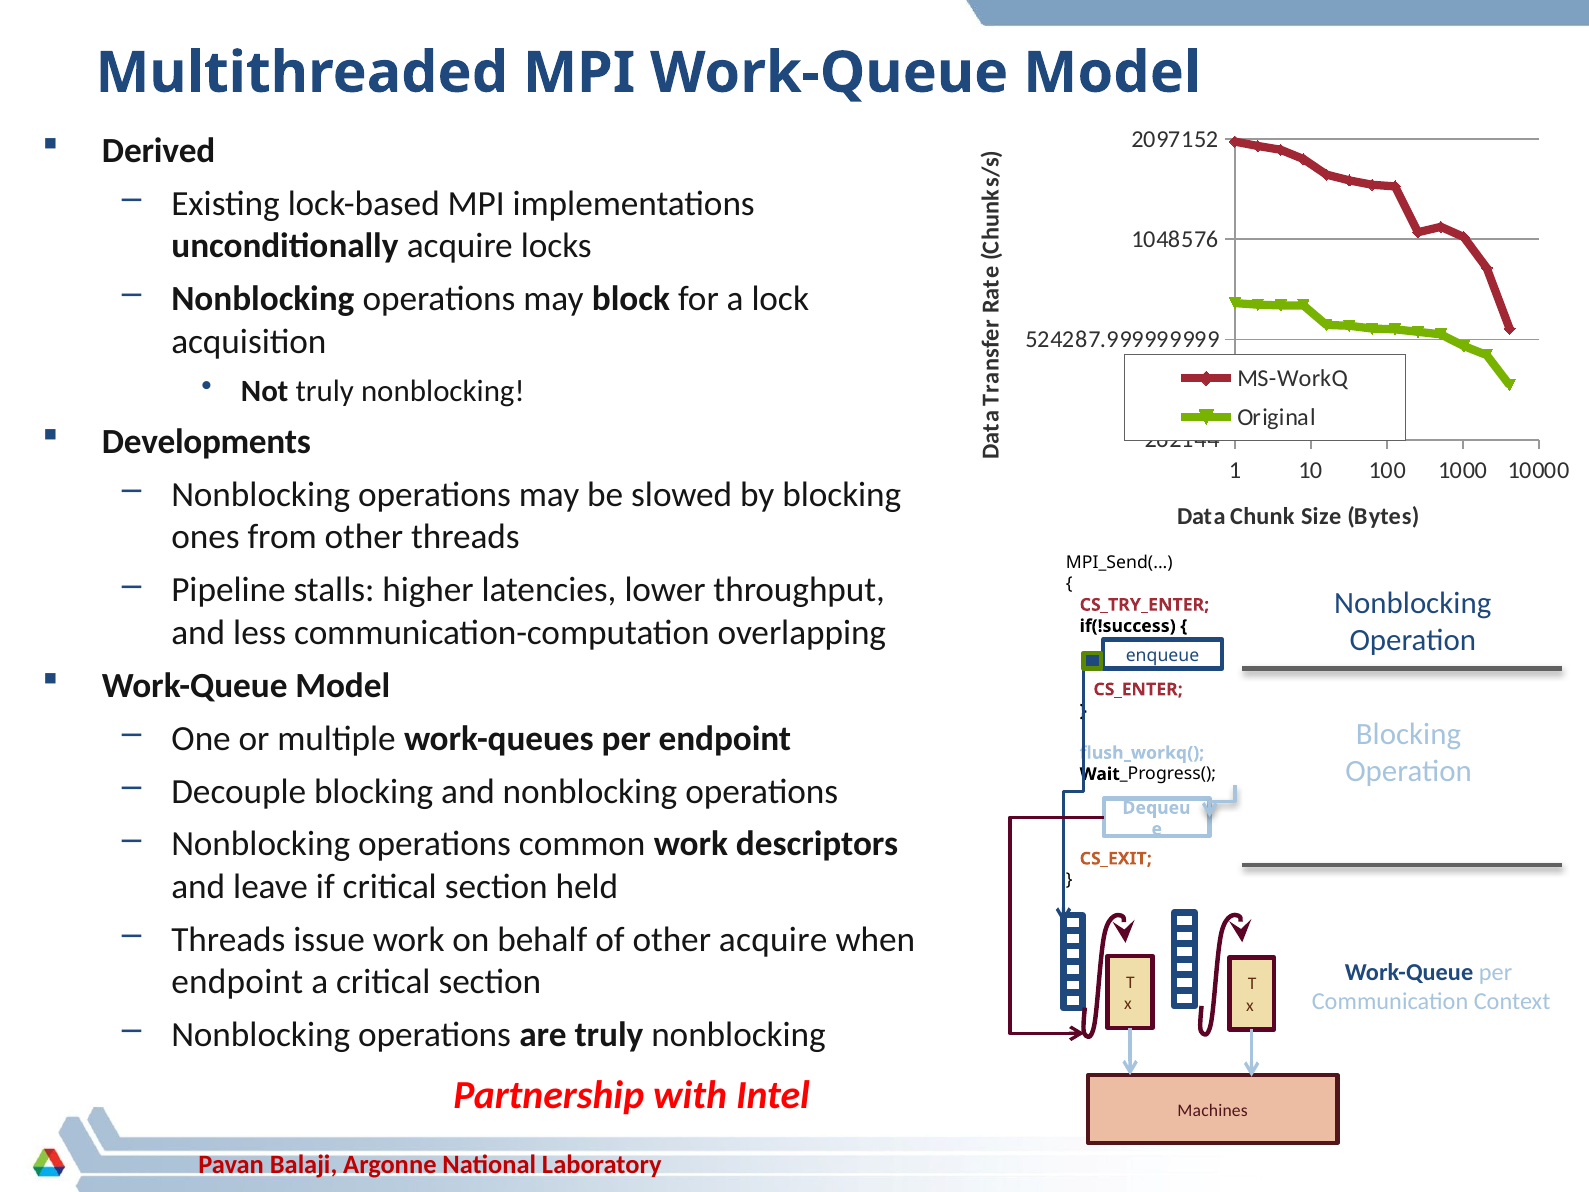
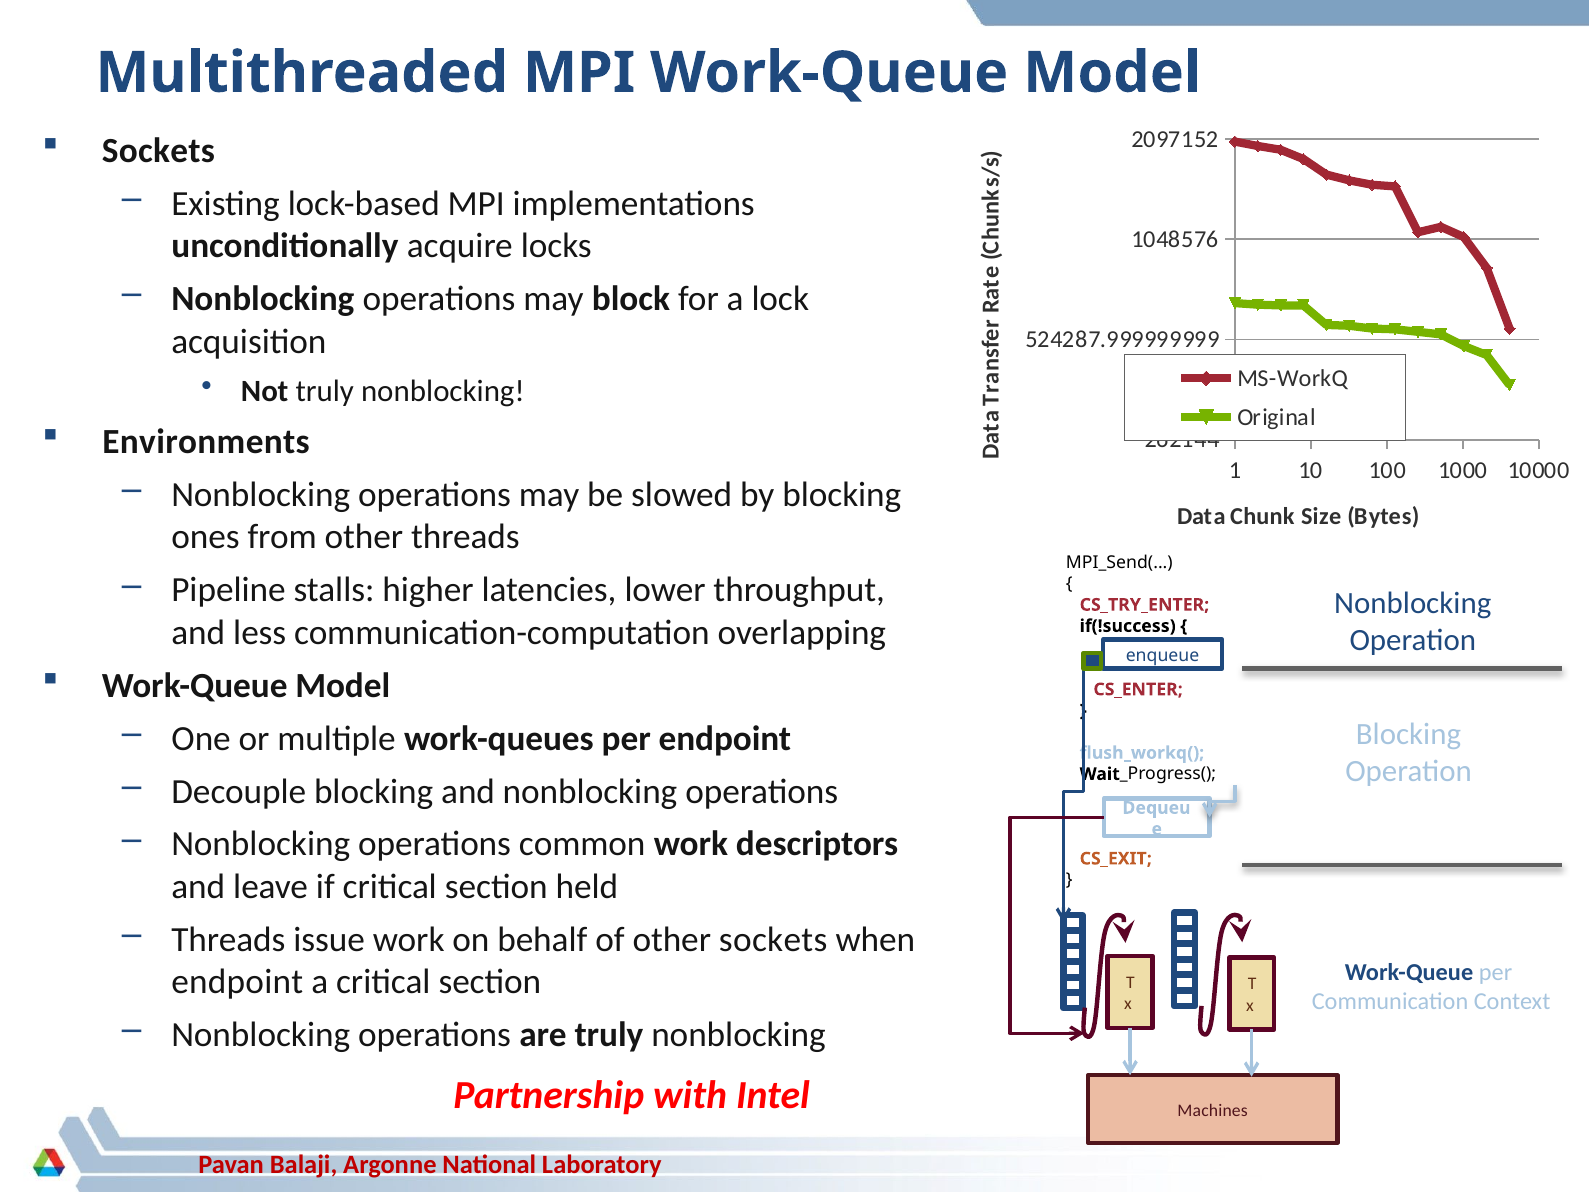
Derived: Derived -> Sockets (158, 151)
Developments: Developments -> Environments (206, 442)
other acquire: acquire -> sockets (773, 939)
